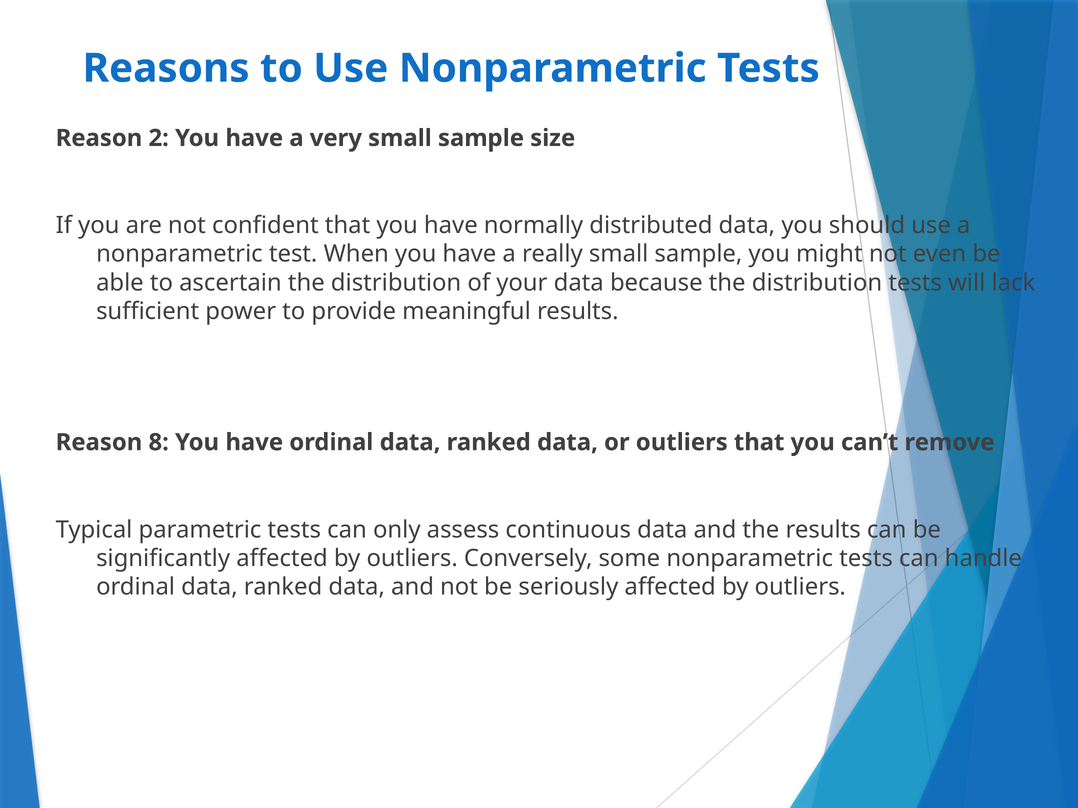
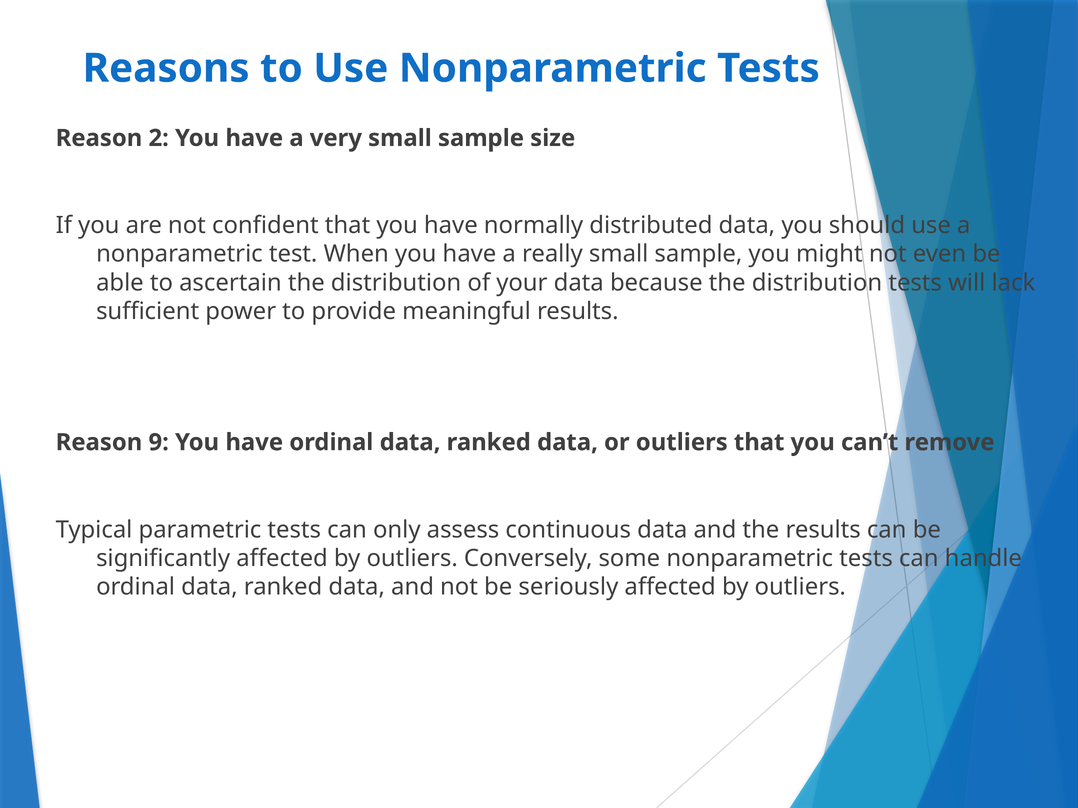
8: 8 -> 9 (159, 443)
